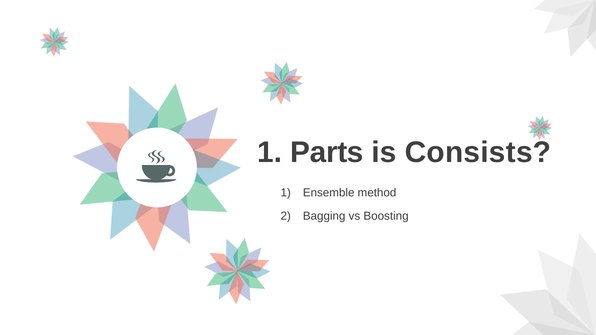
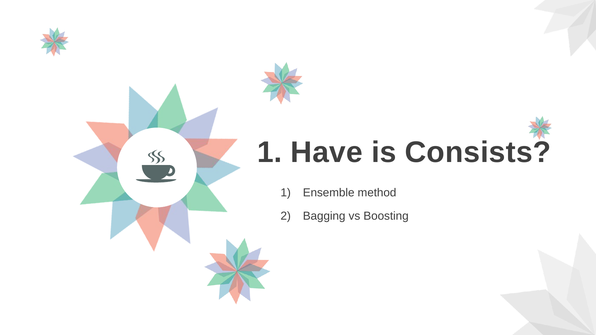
Parts: Parts -> Have (327, 153)
